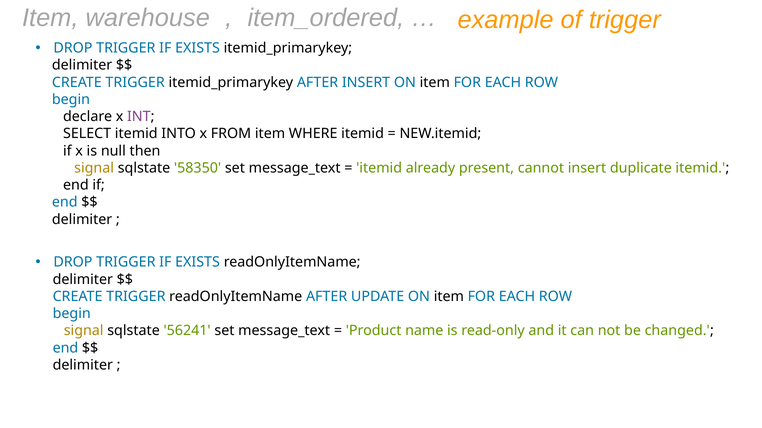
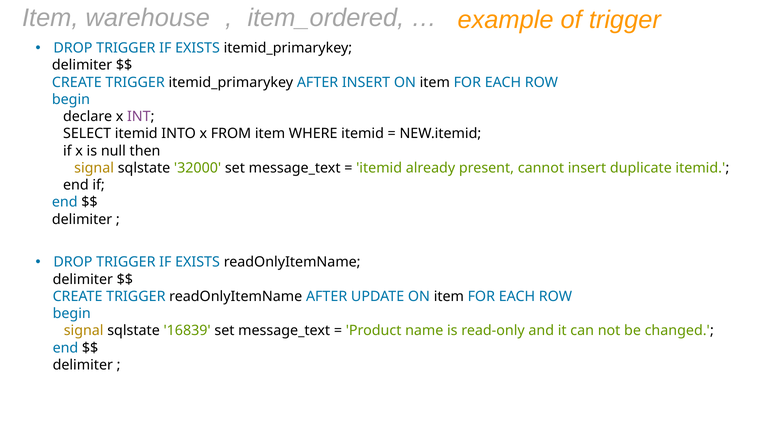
58350: 58350 -> 32000 (198, 168)
56241: 56241 -> 16839 (187, 331)
